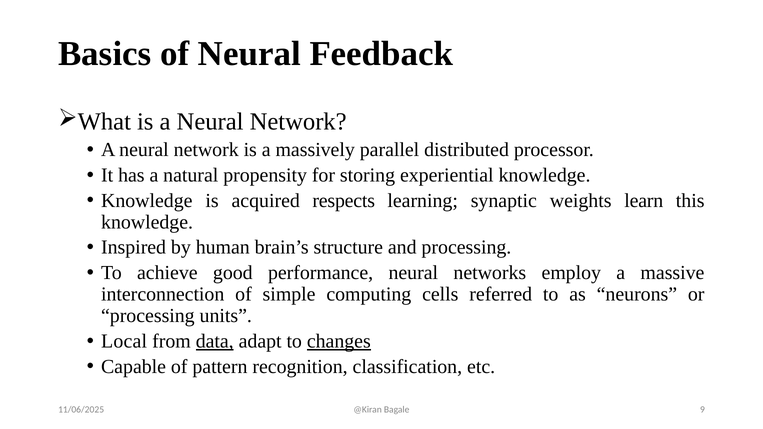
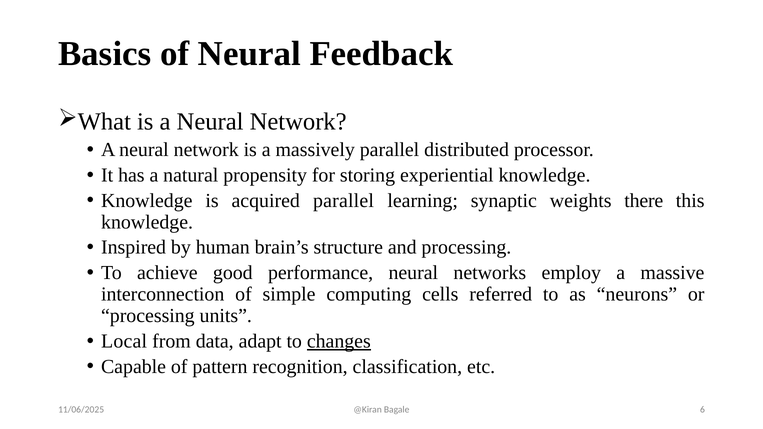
acquired respects: respects -> parallel (344, 201)
learn: learn -> there (644, 201)
data underline: present -> none (215, 341)
9: 9 -> 6 (702, 410)
